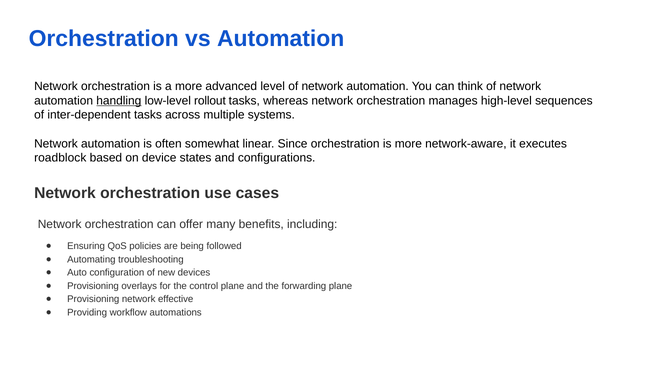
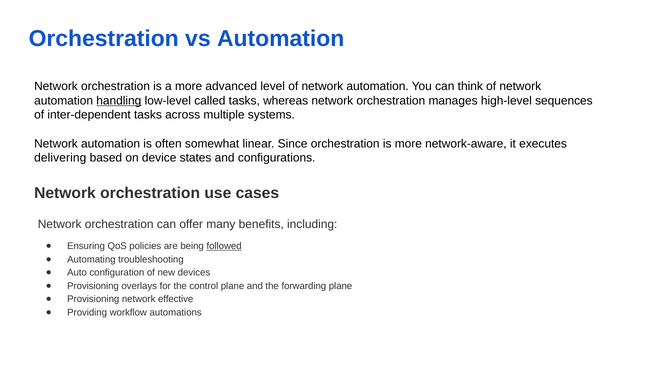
rollout: rollout -> called (210, 101)
roadblock: roadblock -> delivering (60, 158)
followed underline: none -> present (224, 246)
